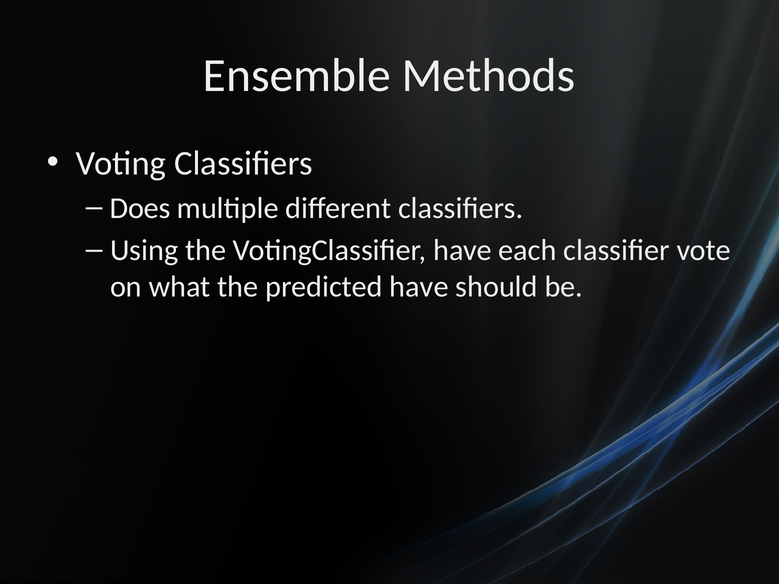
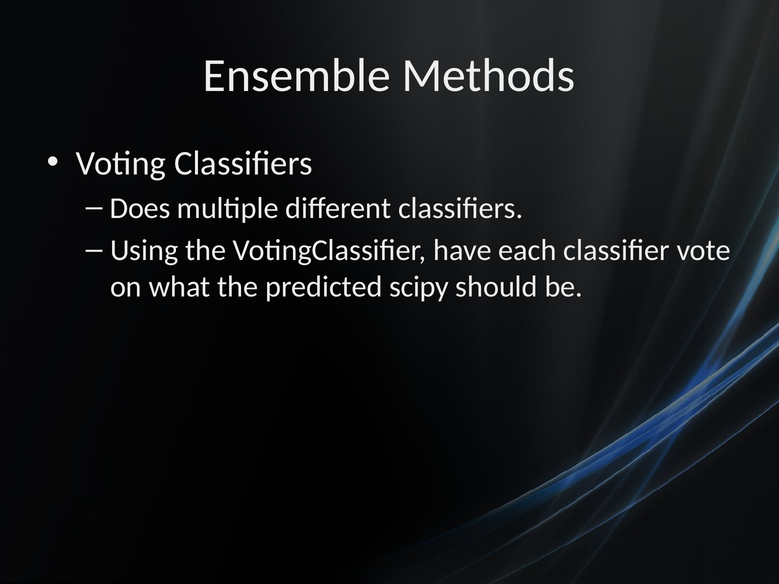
predicted have: have -> scipy (419, 287)
